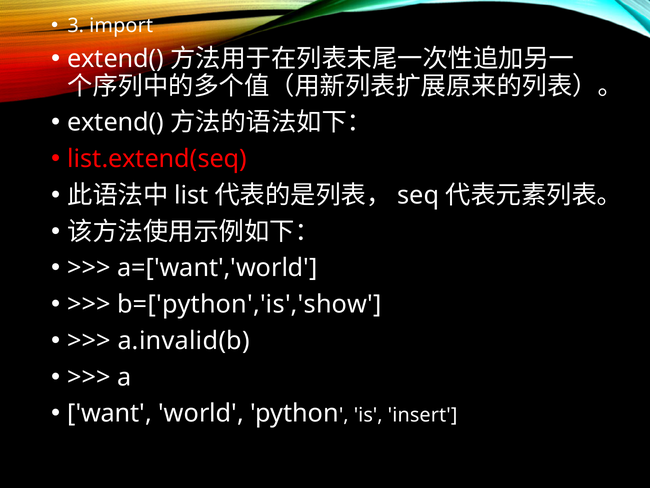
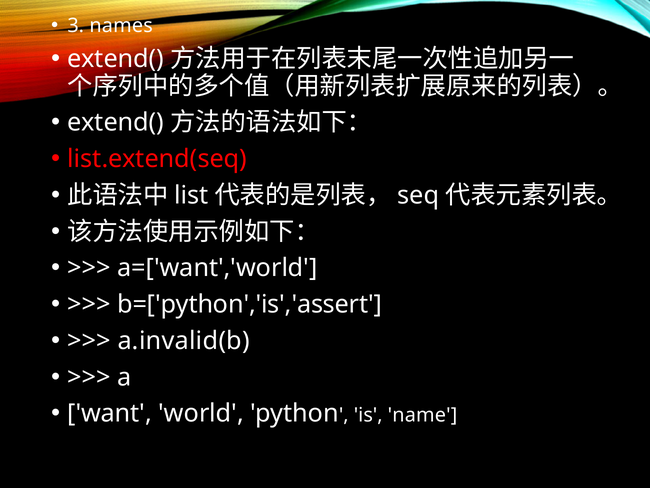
import: import -> names (121, 25)
b=['python','is','show: b=['python','is','show -> b=['python','is','assert (250, 304)
insert: insert -> name (423, 415)
